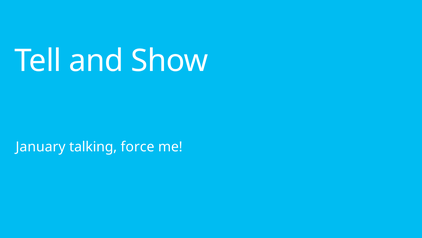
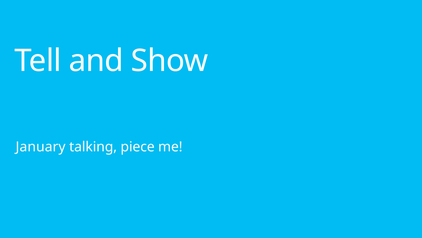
force: force -> piece (138, 147)
